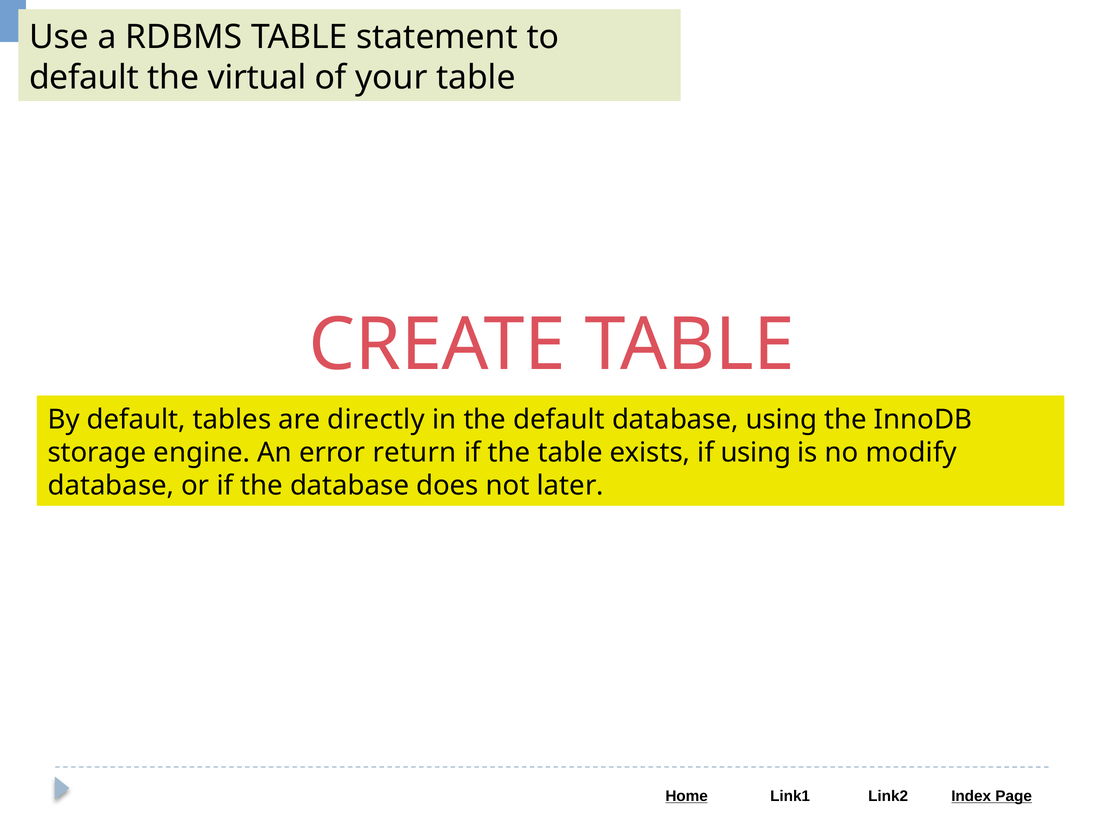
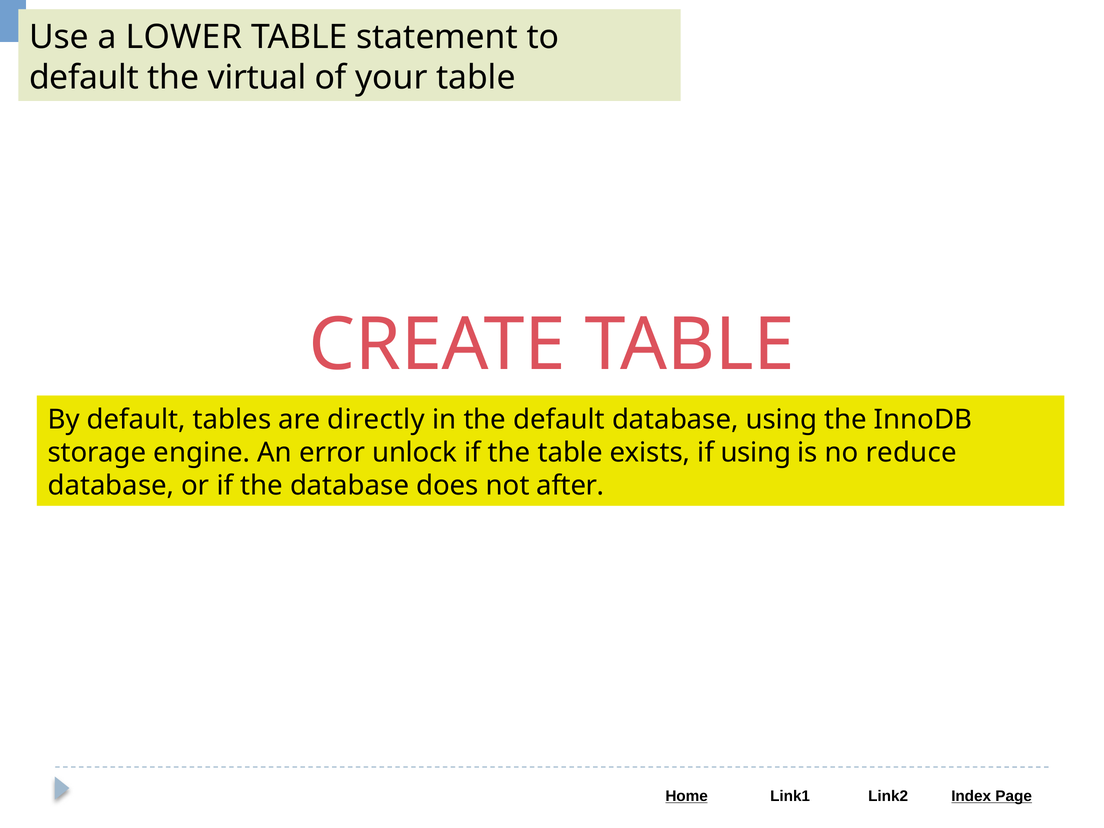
RDBMS: RDBMS -> LOWER (184, 37)
return: return -> unlock (415, 453)
modify: modify -> reduce (911, 453)
later: later -> after (570, 486)
